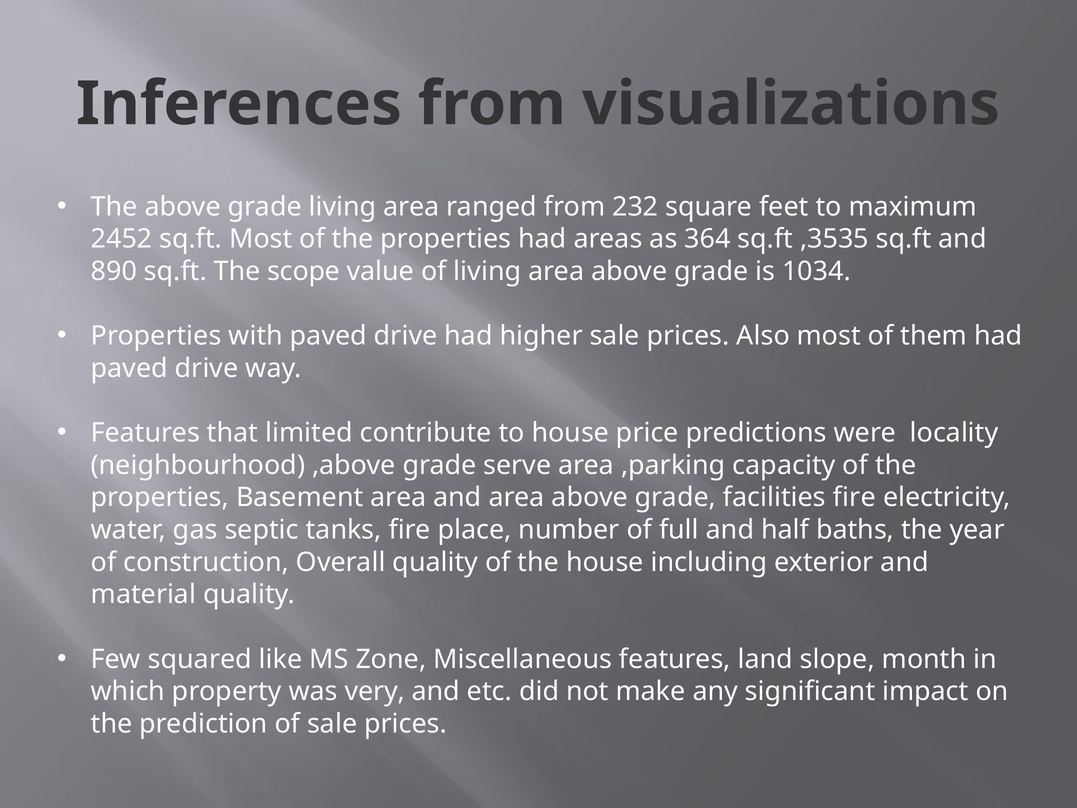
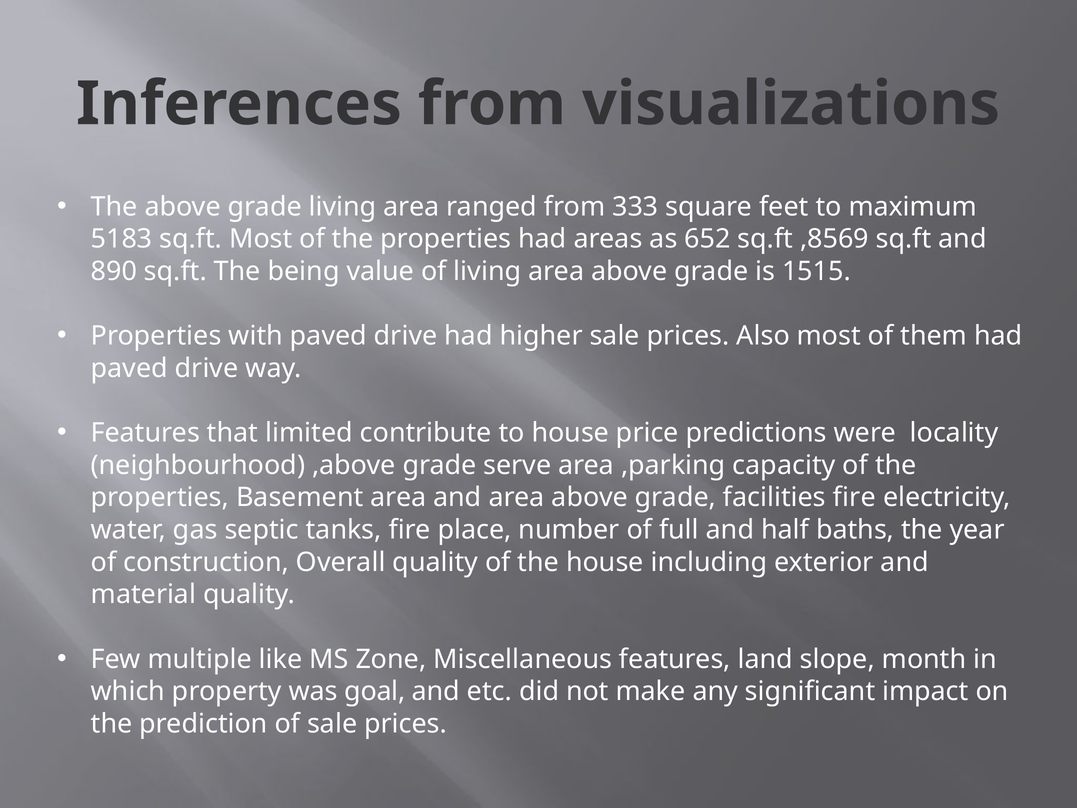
232: 232 -> 333 (635, 207)
2452: 2452 -> 5183 (122, 239)
364: 364 -> 652 (707, 239)
,3535: ,3535 -> ,8569 (834, 239)
scope: scope -> being (304, 271)
1034: 1034 -> 1515 (816, 271)
squared: squared -> multiple (200, 659)
very: very -> goal (375, 691)
